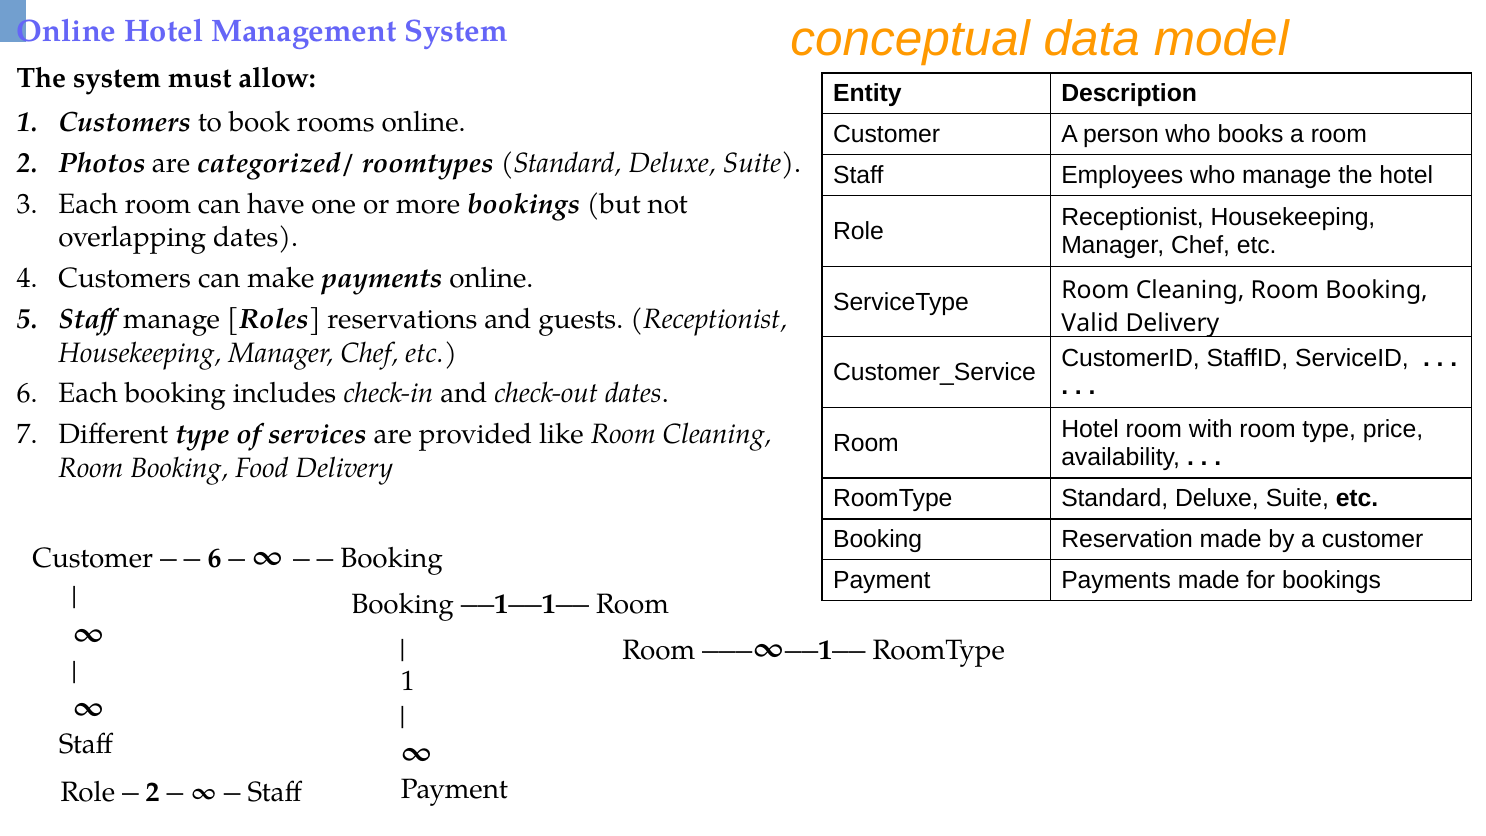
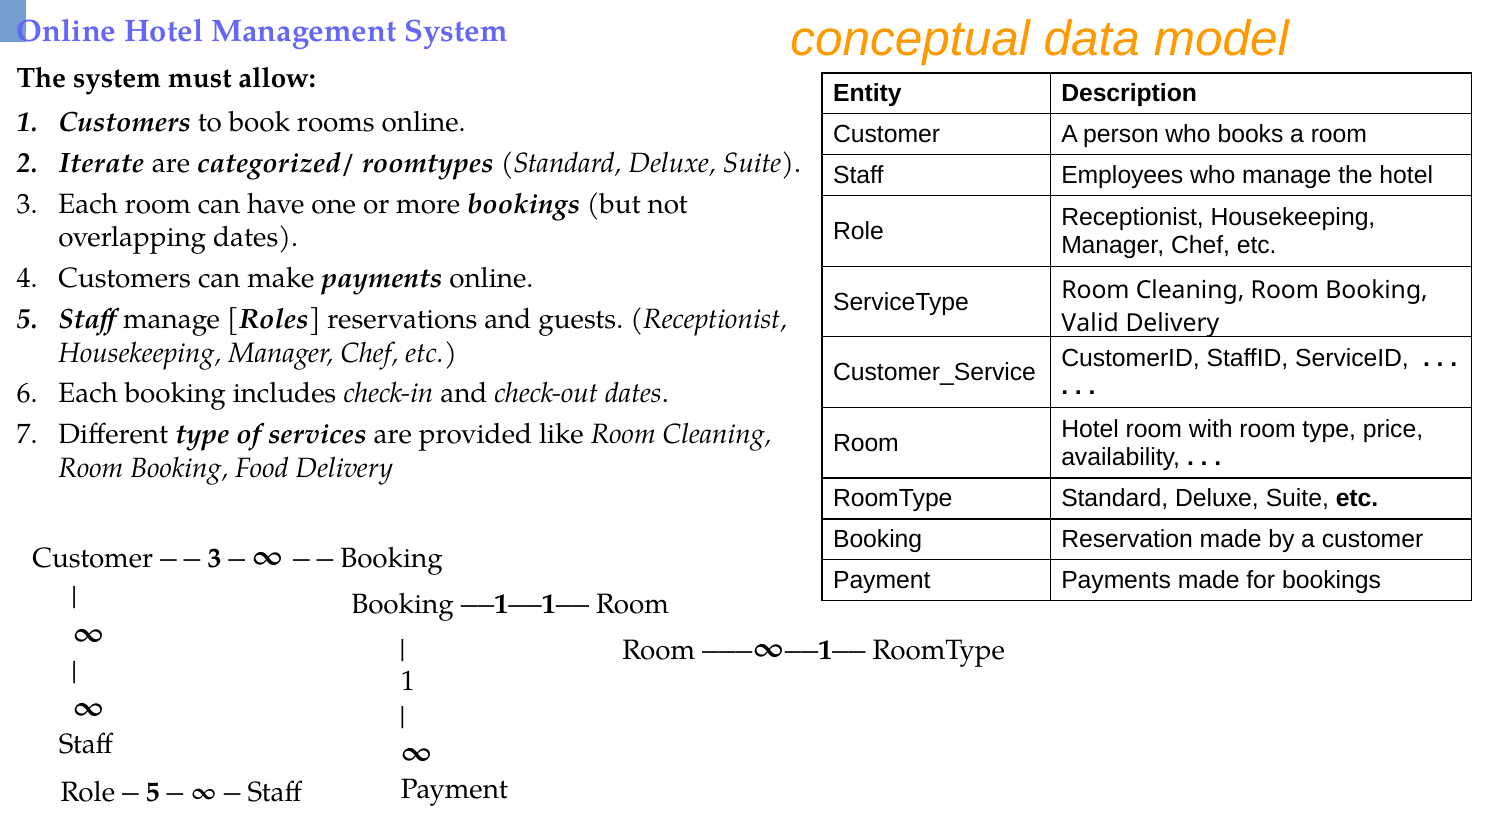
Photos: Photos -> Iterate (102, 163)
6: 6 -> 3 (215, 558)
2: 2 -> 5 (153, 792)
